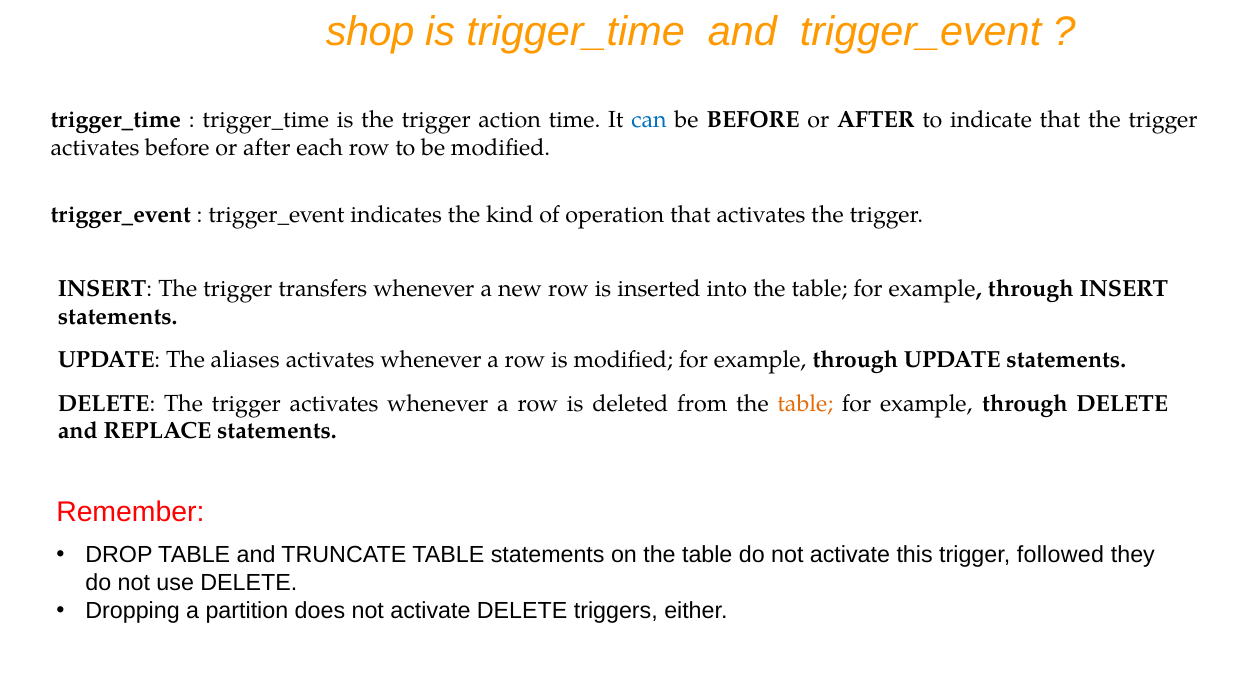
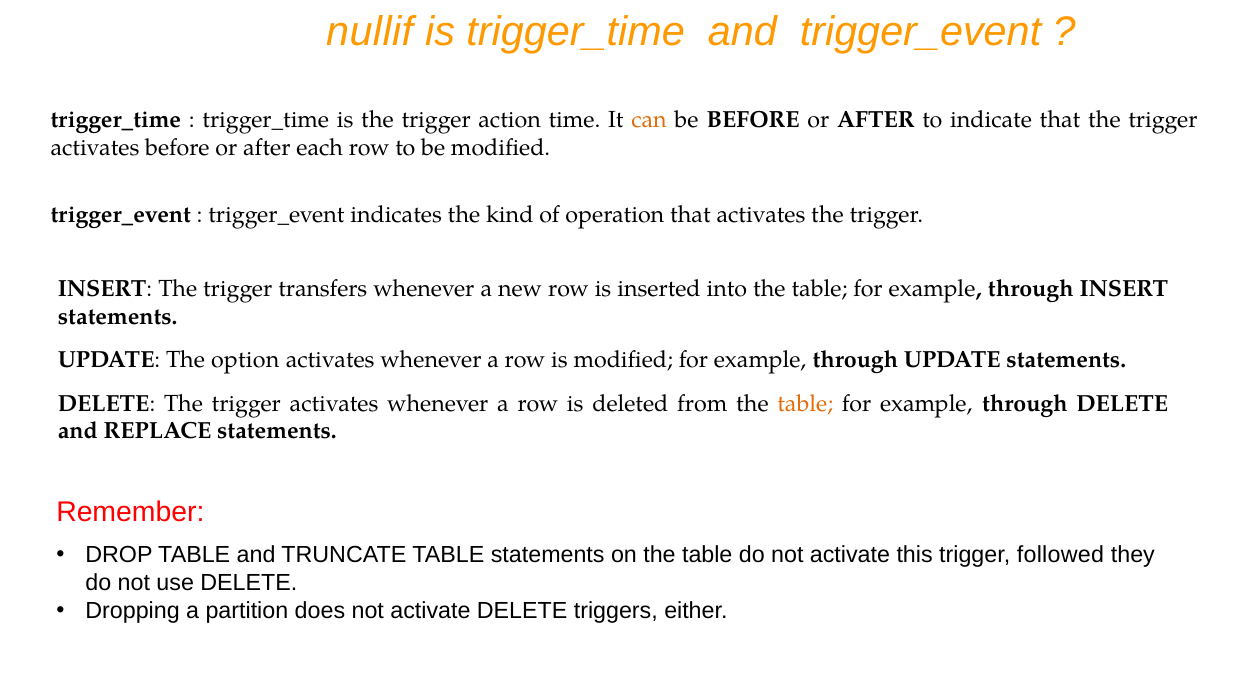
shop: shop -> nullif (370, 32)
can colour: blue -> orange (649, 120)
aliases: aliases -> option (245, 360)
